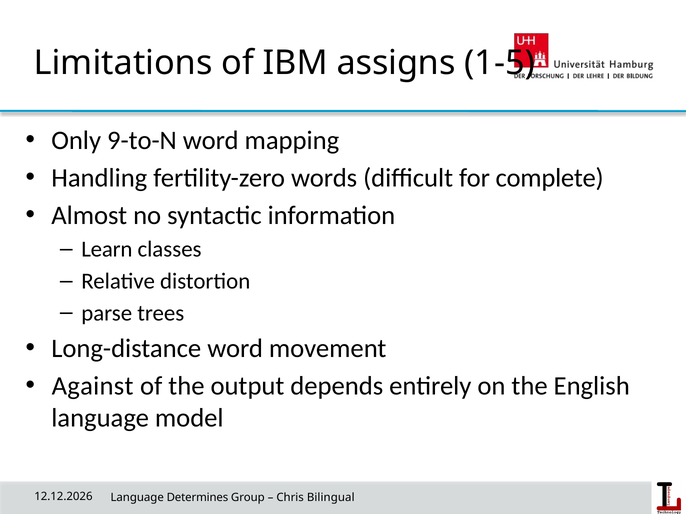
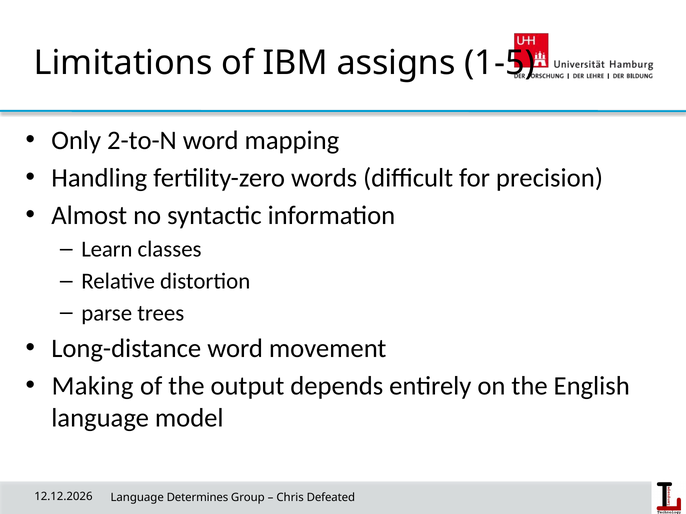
9-to-N: 9-to-N -> 2-to-N (142, 141)
complete: complete -> precision (549, 178)
Against: Against -> Making (93, 386)
Bilingual: Bilingual -> Defeated (331, 498)
